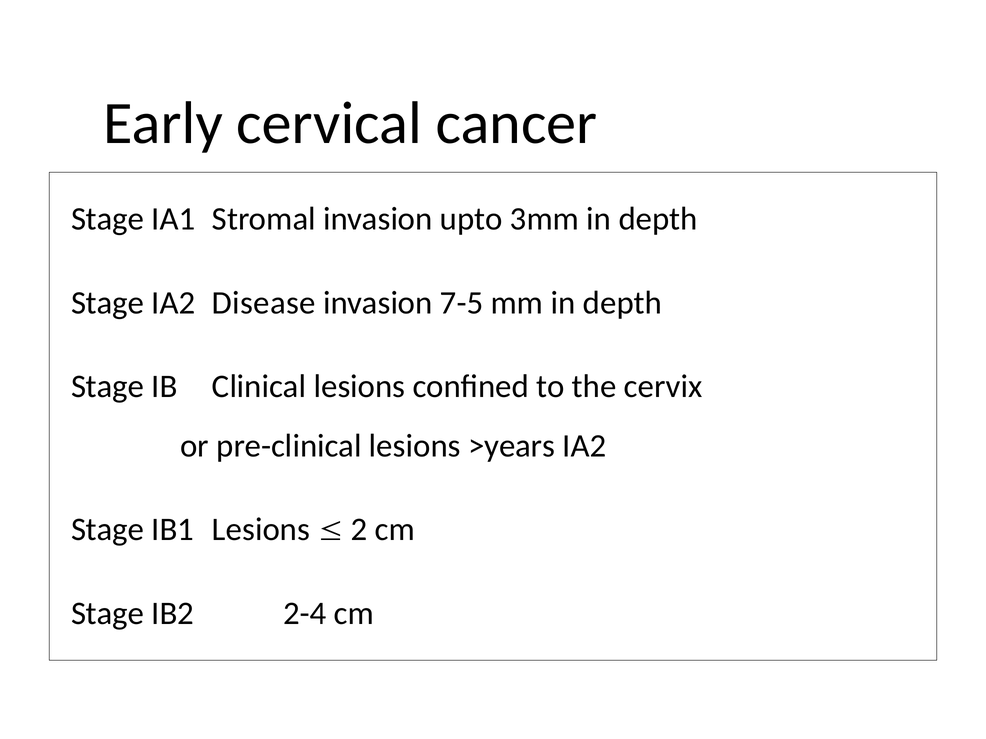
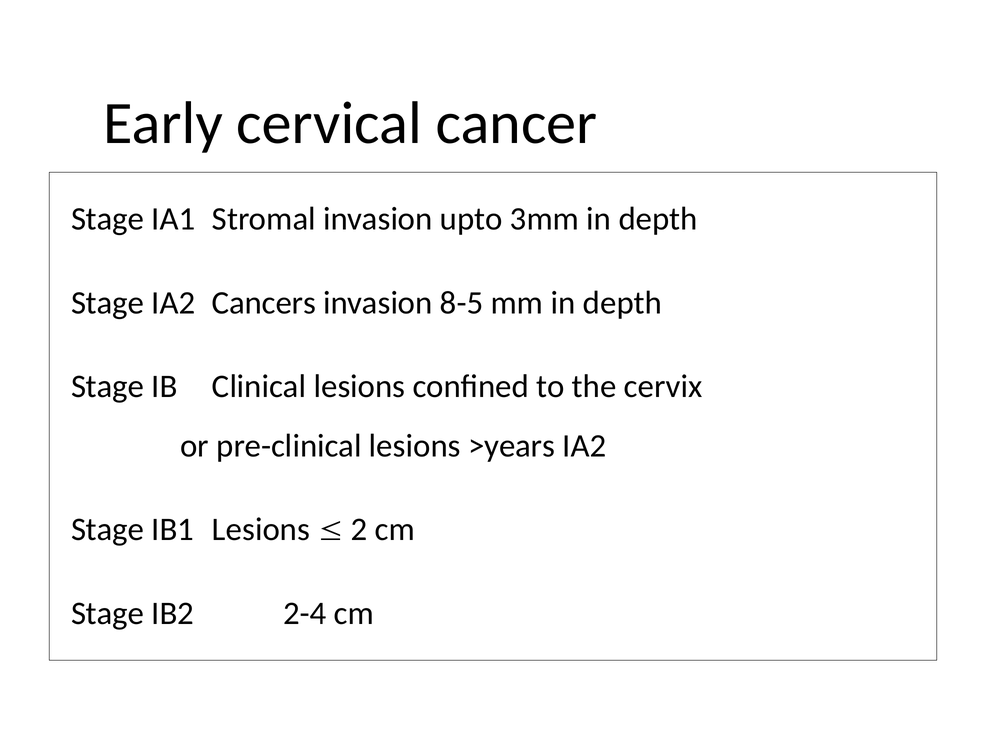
Disease: Disease -> Cancers (264, 303)
7-5: 7-5 -> 8-5 (462, 303)
